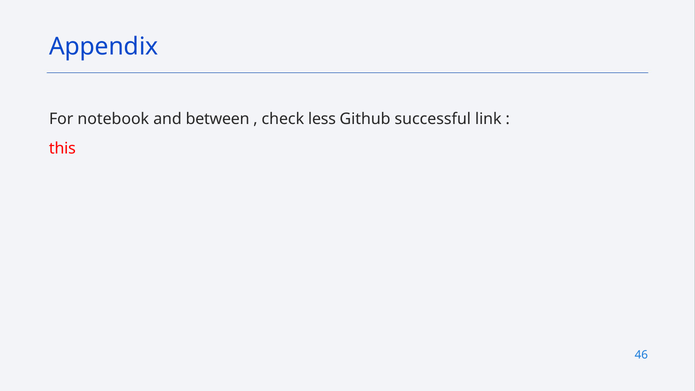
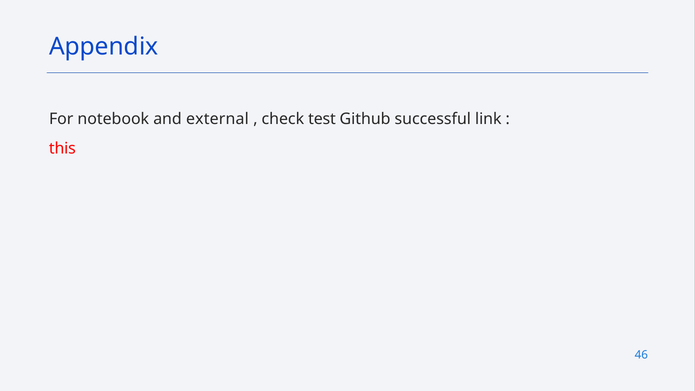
between: between -> external (217, 119)
less: less -> test (322, 119)
